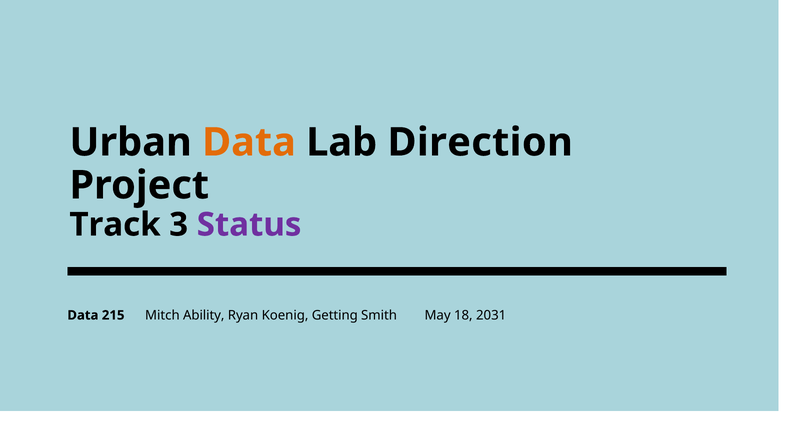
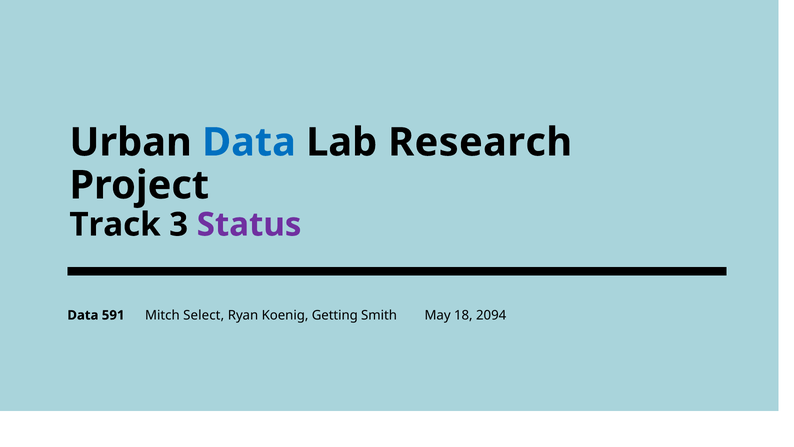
Data colour: orange -> blue (249, 142)
Direction: Direction -> Research (480, 142)
215: 215 -> 591 (113, 315)
Ability: Ability -> Select (204, 315)
2031: 2031 -> 2094 (491, 315)
